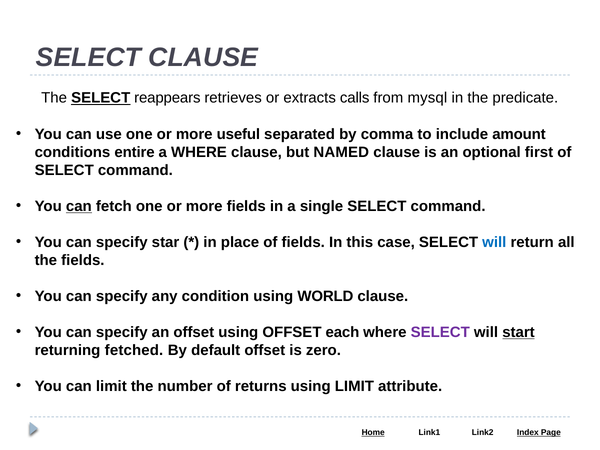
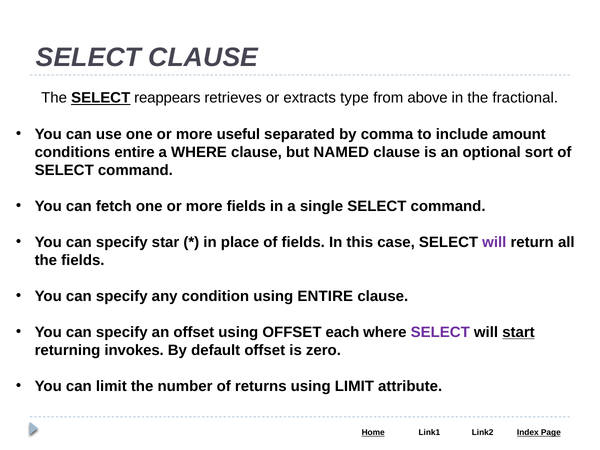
calls: calls -> type (355, 98)
mysql: mysql -> above (428, 98)
predicate: predicate -> fractional (525, 98)
first: first -> sort (539, 152)
can underline: present -> none (79, 206)
will colour: blue -> purple (494, 242)
using WORLD: WORLD -> ENTIRE (325, 296)
fetched: fetched -> invokes (134, 350)
